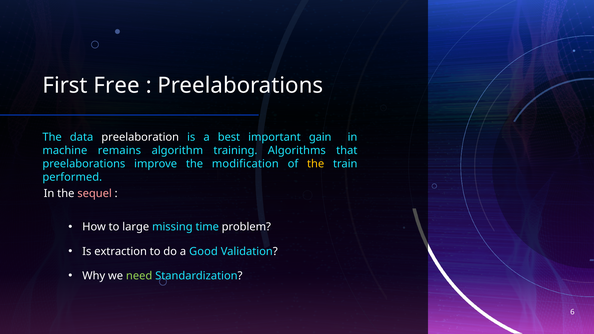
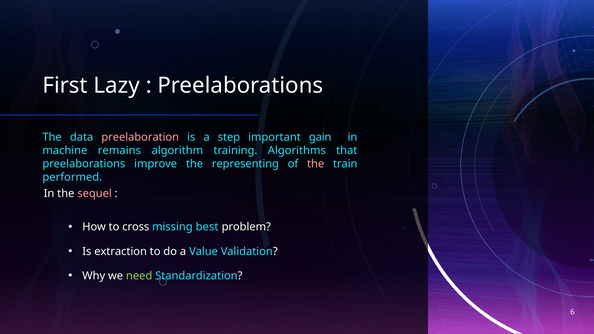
Free: Free -> Lazy (117, 85)
preelaboration colour: white -> pink (140, 137)
best: best -> step (229, 137)
modification: modification -> representing (245, 164)
the colour: yellow -> pink (316, 164)
large: large -> cross (136, 227)
time: time -> best (207, 227)
Good: Good -> Value (203, 252)
